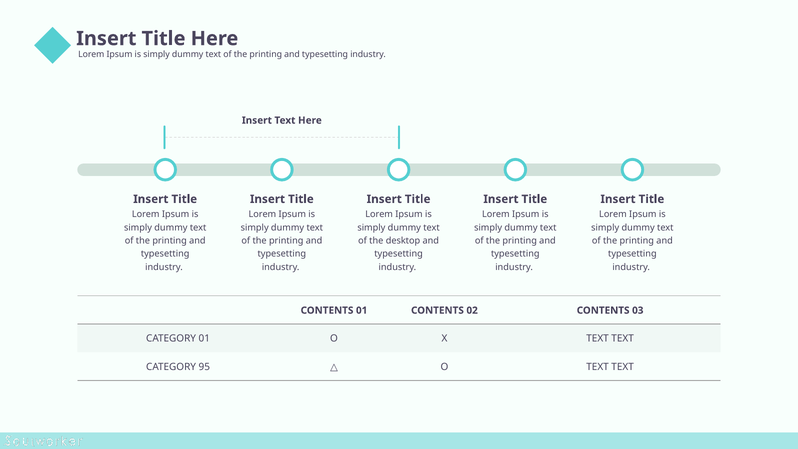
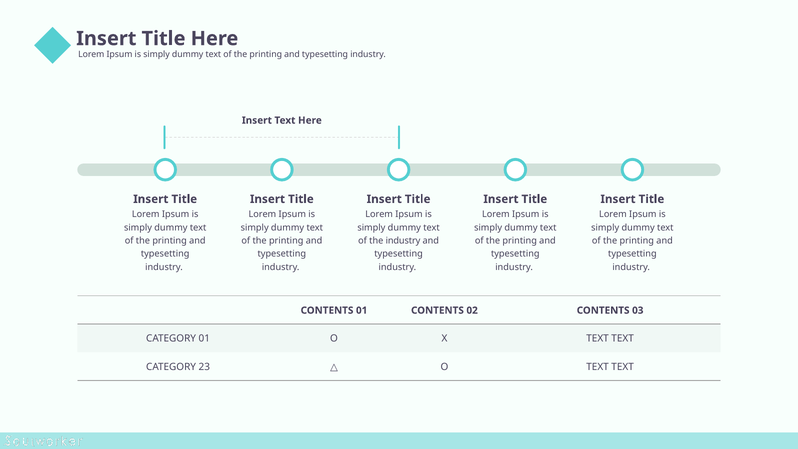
the desktop: desktop -> industry (403, 241)
95: 95 -> 23 (204, 367)
